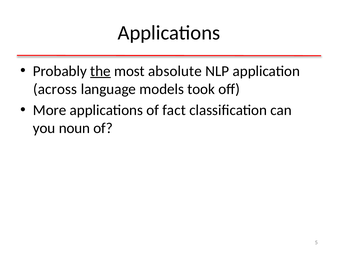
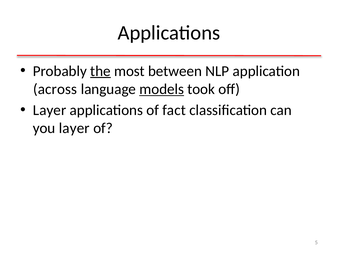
absolute: absolute -> between (175, 71)
models underline: none -> present (162, 89)
More: More -> Layer (50, 110)
you noun: noun -> layer (74, 128)
